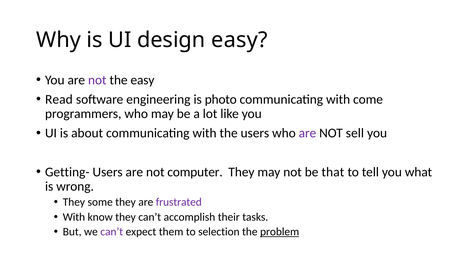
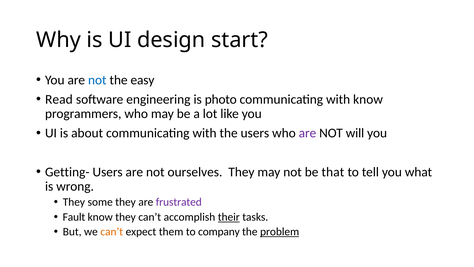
design easy: easy -> start (239, 40)
not colour: purple -> blue (97, 80)
with come: come -> know (368, 99)
sell: sell -> will (355, 133)
computer: computer -> ourselves (195, 172)
With: With -> Fault (74, 217)
their underline: none -> present (229, 217)
can’t colour: purple -> orange (112, 231)
selection: selection -> company (219, 231)
